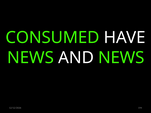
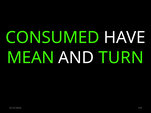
NEWS: NEWS -> MEAN (31, 58)
AND NEWS: NEWS -> TURN (121, 58)
